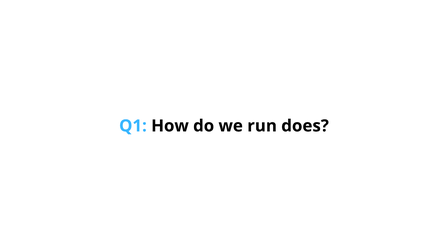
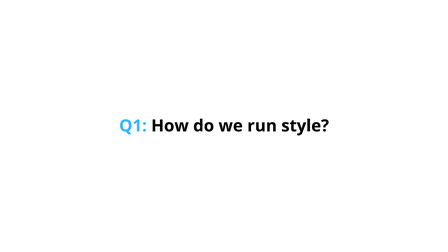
does: does -> style (305, 126)
